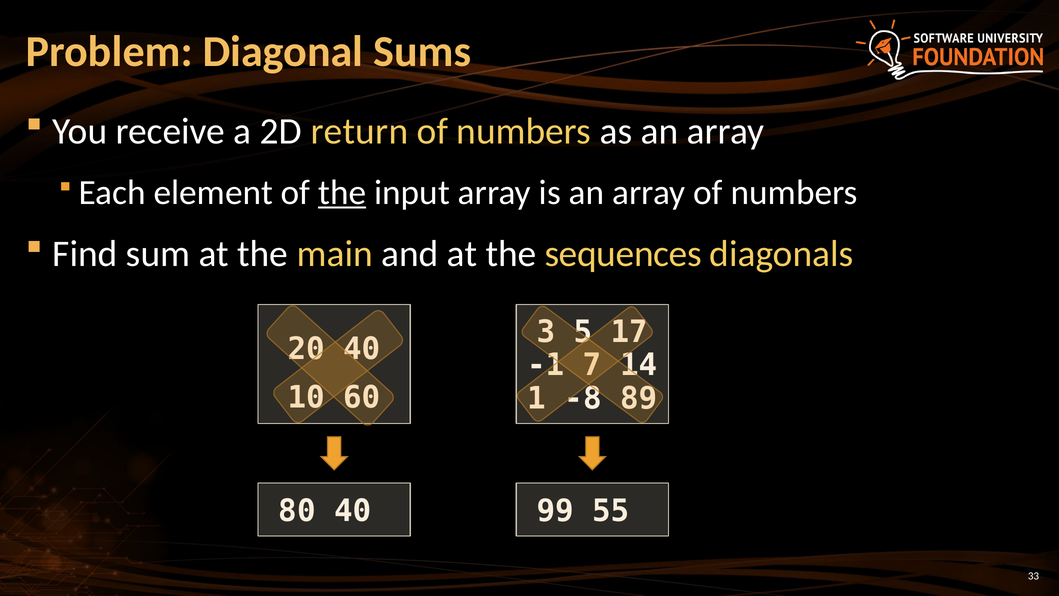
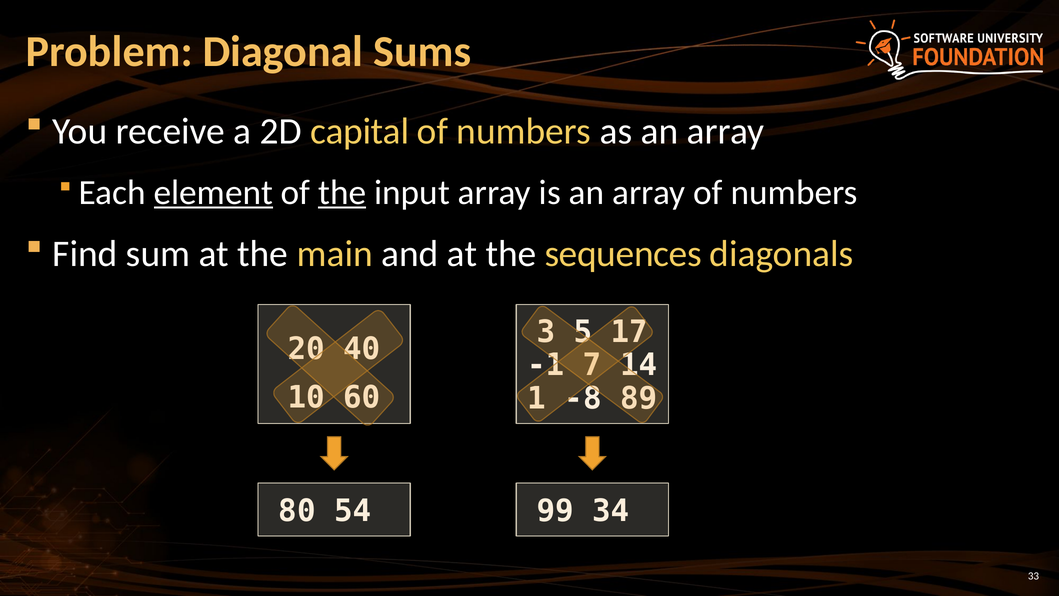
return: return -> capital (360, 131)
element underline: none -> present (213, 192)
80 40: 40 -> 54 (353, 511)
55: 55 -> 34 (611, 511)
